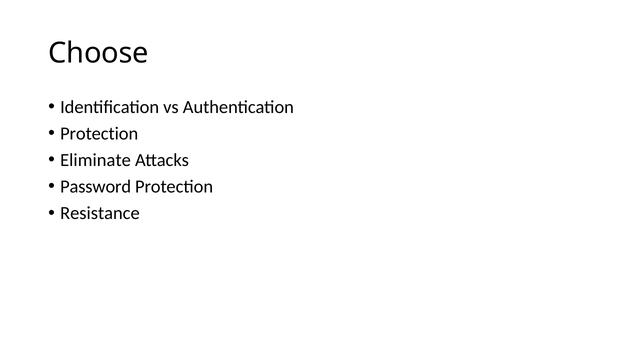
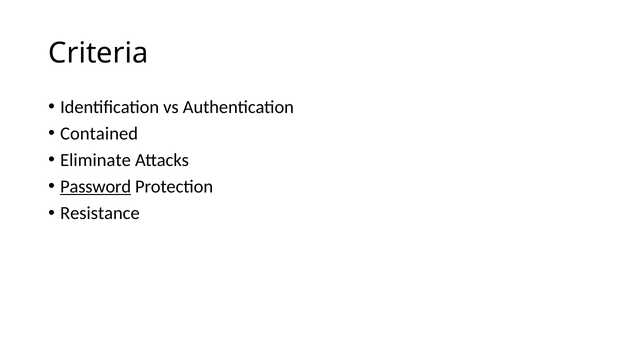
Choose: Choose -> Criteria (98, 53)
Protection: Protection -> Contained (99, 134)
Password underline: none -> present (96, 187)
